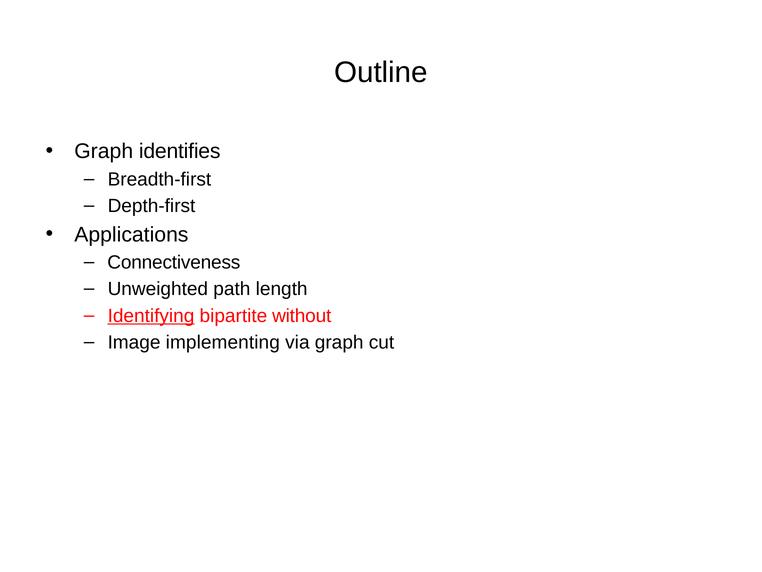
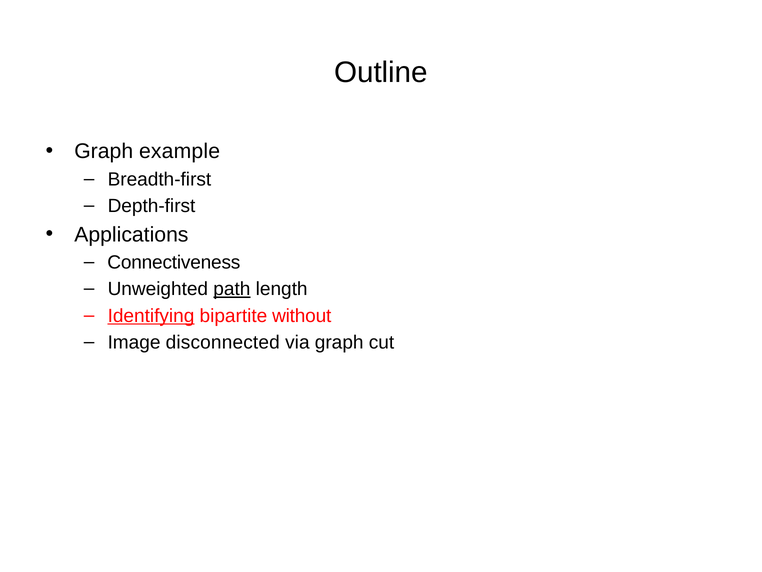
identifies: identifies -> example (180, 151)
path underline: none -> present (232, 289)
implementing: implementing -> disconnected (223, 342)
